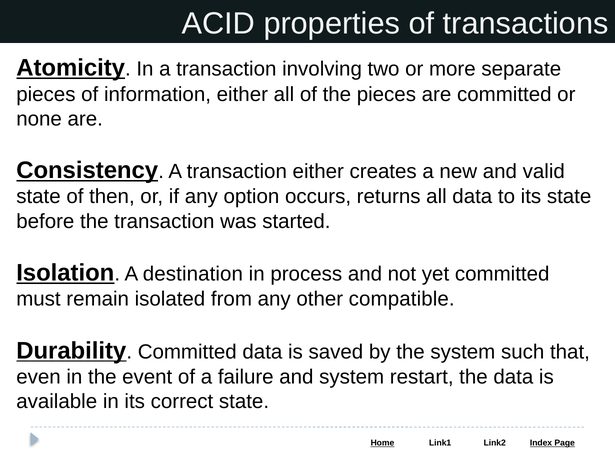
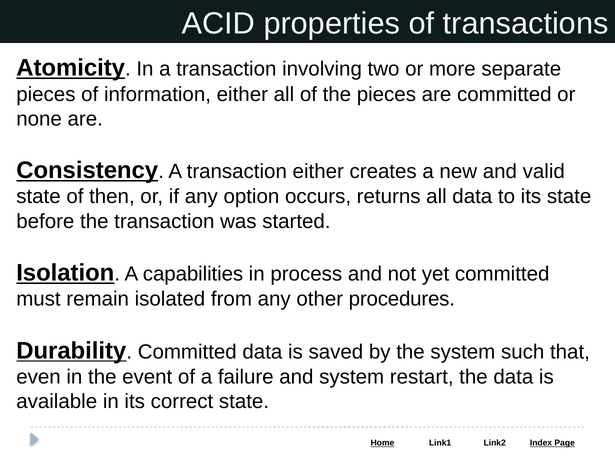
destination: destination -> capabilities (193, 274)
compatible: compatible -> procedures (402, 299)
